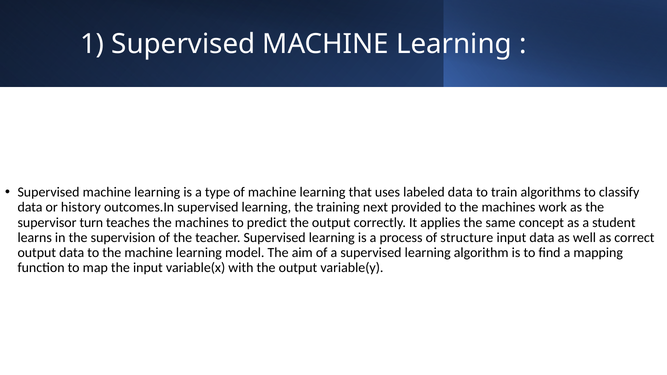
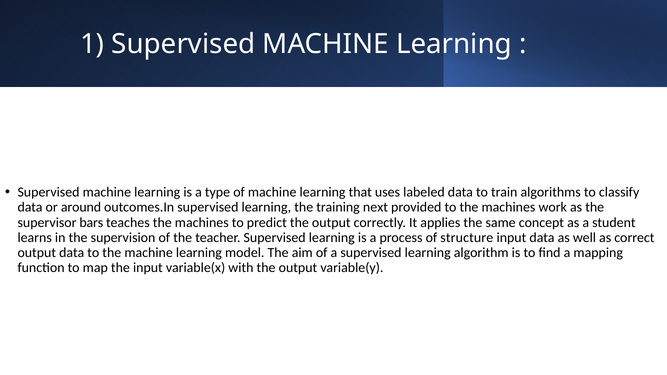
history: history -> around (81, 208)
turn: turn -> bars (91, 223)
